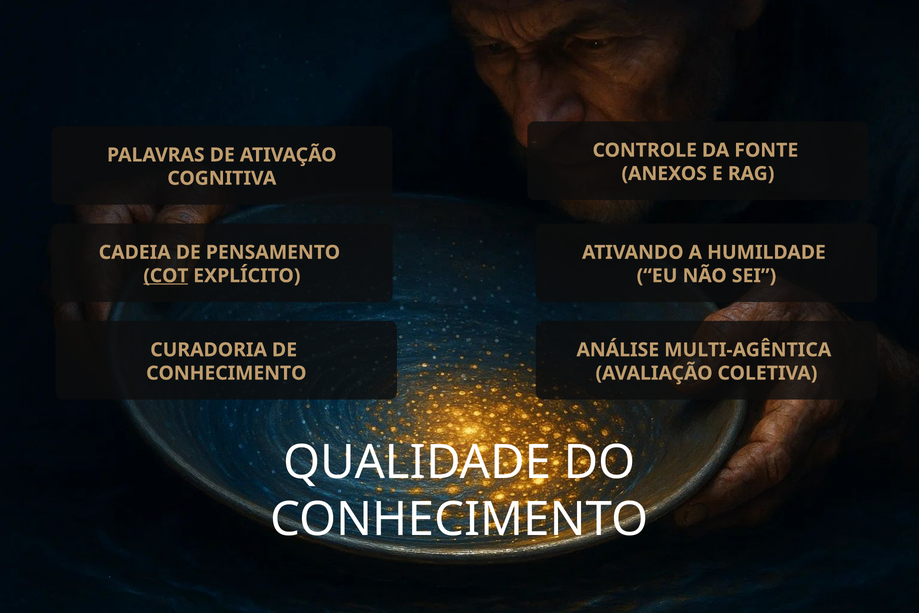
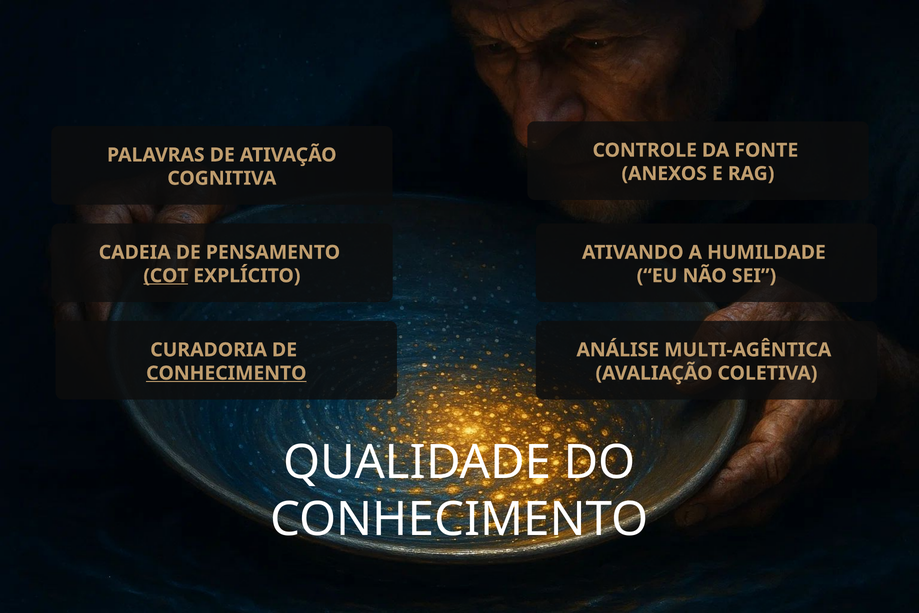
CONHECIMENTO underline: none -> present (226, 373)
